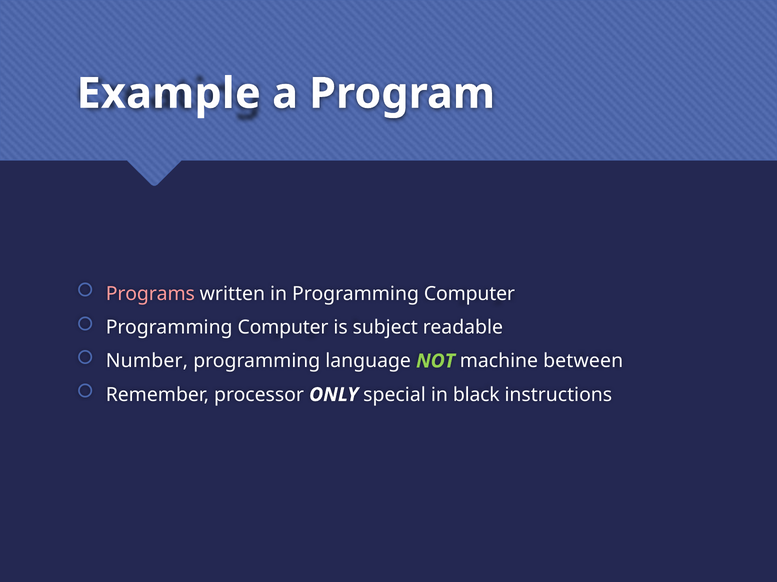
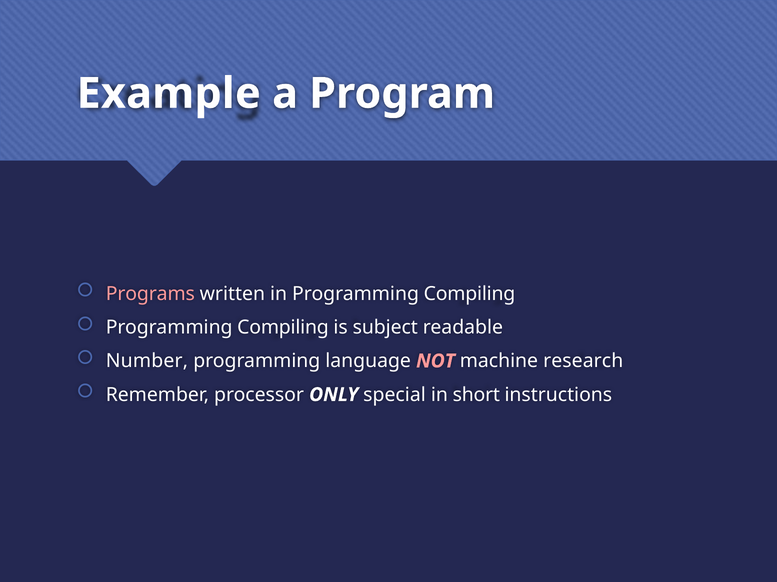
in Programming Computer: Computer -> Compiling (469, 294)
Computer: Computer -> Compiling (283, 328)
NOT colour: light green -> pink (436, 362)
between: between -> research (583, 362)
black: black -> short (476, 395)
